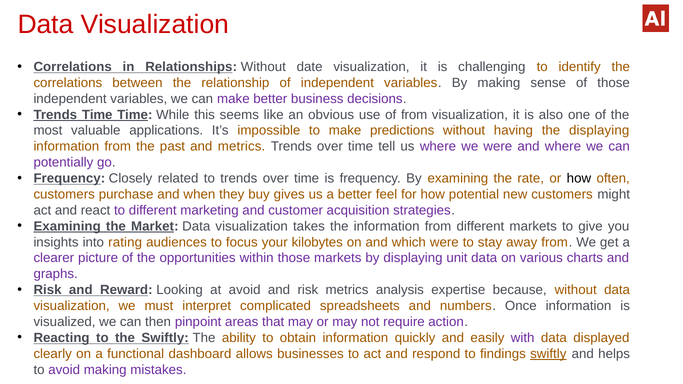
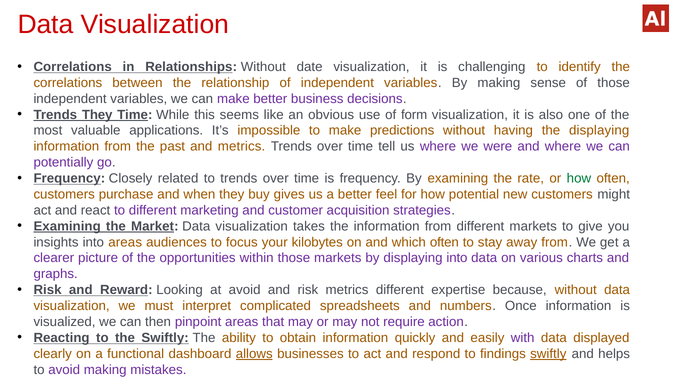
Trends Time: Time -> They (97, 115)
of from: from -> form (414, 115)
how colour: black -> green (579, 178)
into rating: rating -> areas (125, 242)
which were: were -> often (444, 242)
displaying unit: unit -> into (457, 258)
metrics analysis: analysis -> different (400, 290)
allows underline: none -> present (254, 354)
